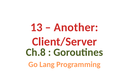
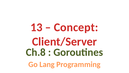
Another: Another -> Concept (76, 27)
